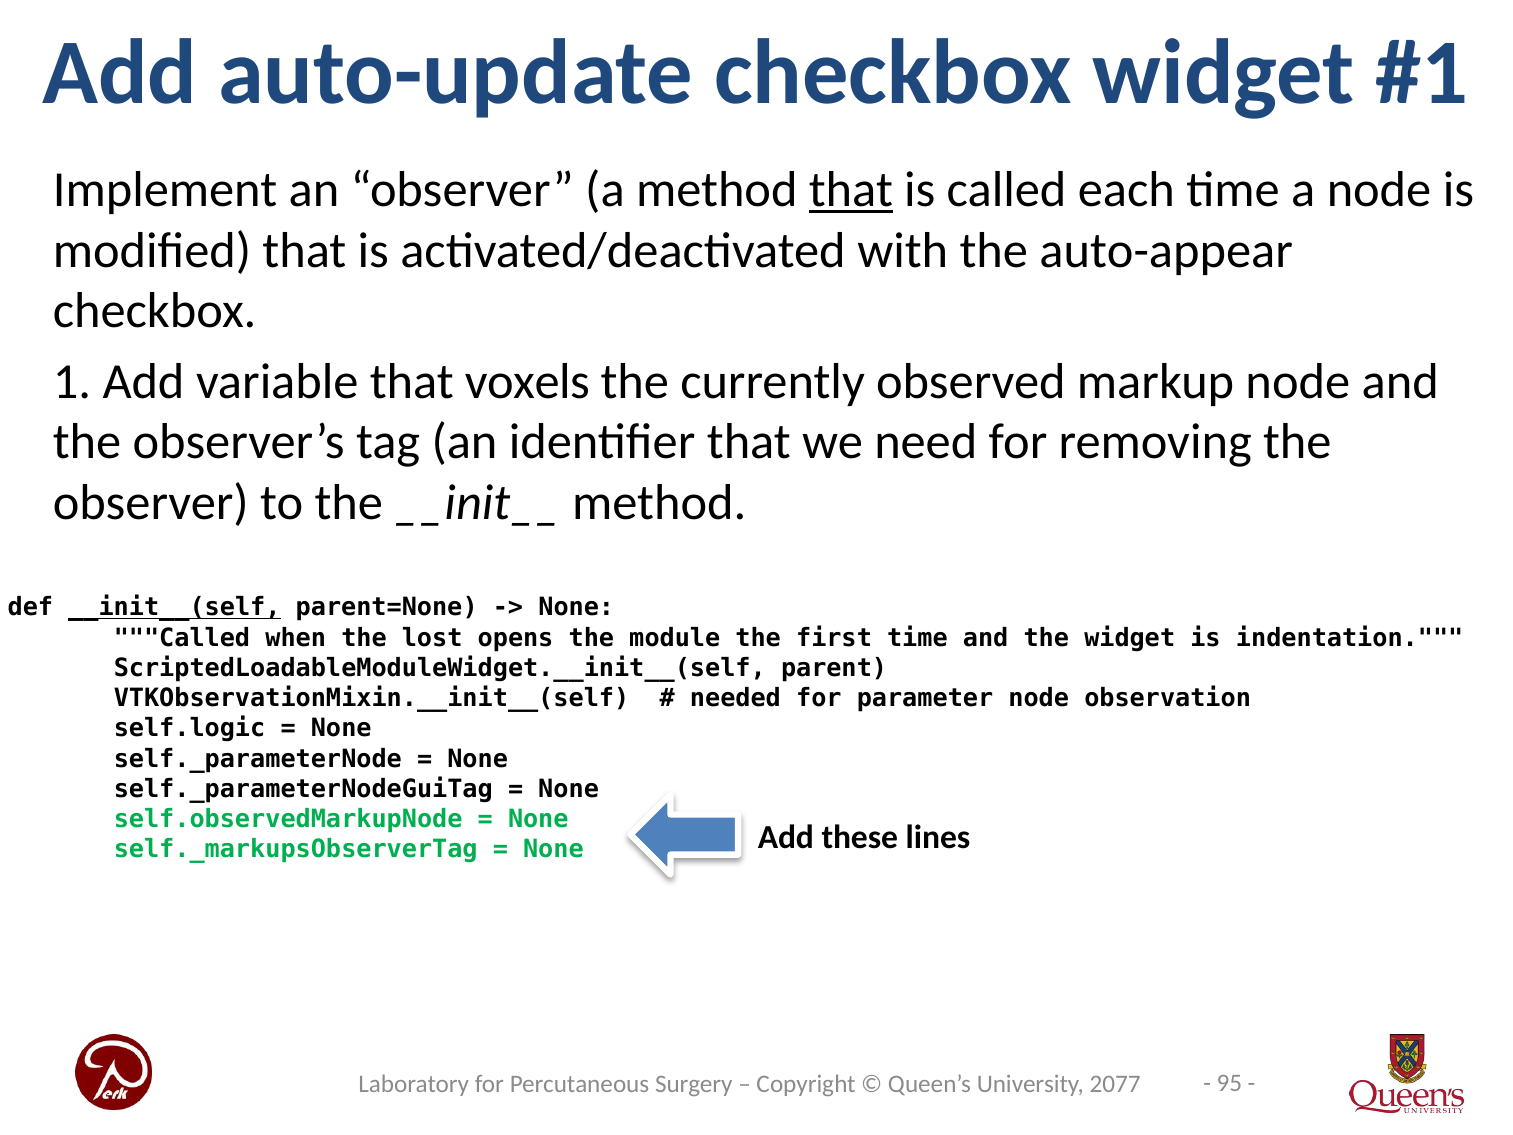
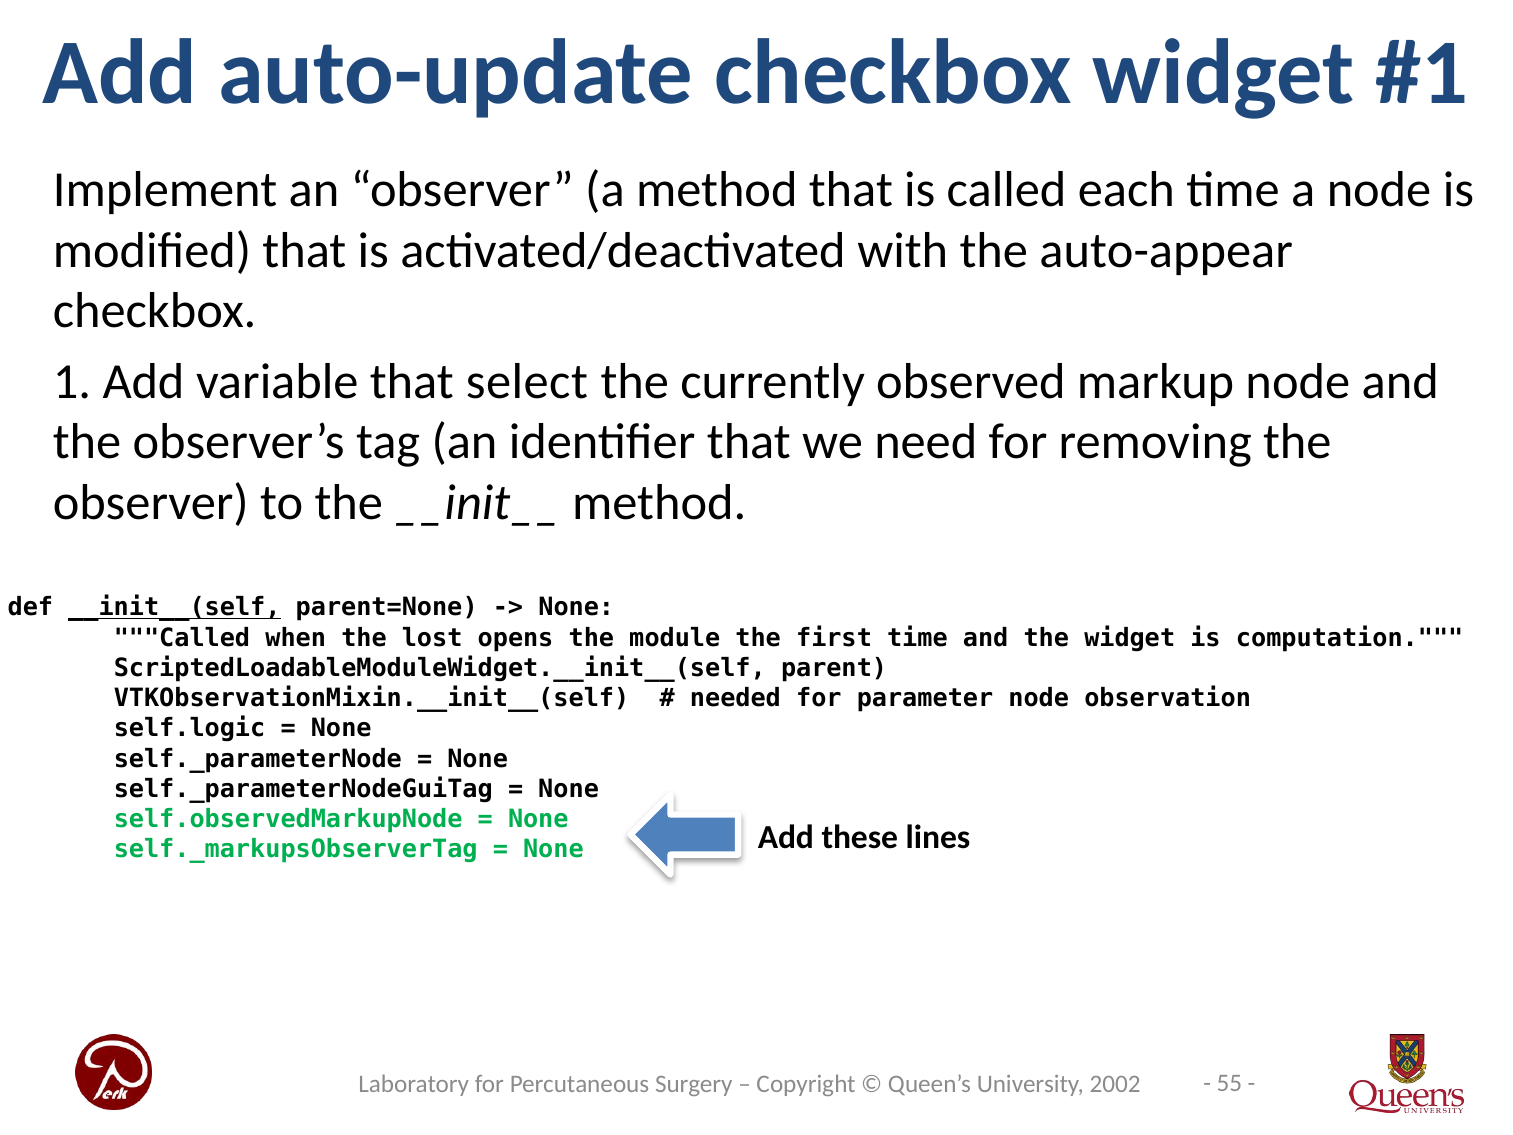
that underline: present -> none (851, 190)
voxels: voxels -> select (527, 382)
indentation: indentation -> computation (1350, 638)
95: 95 -> 55 (1229, 1083)
2077: 2077 -> 2002 (1115, 1084)
